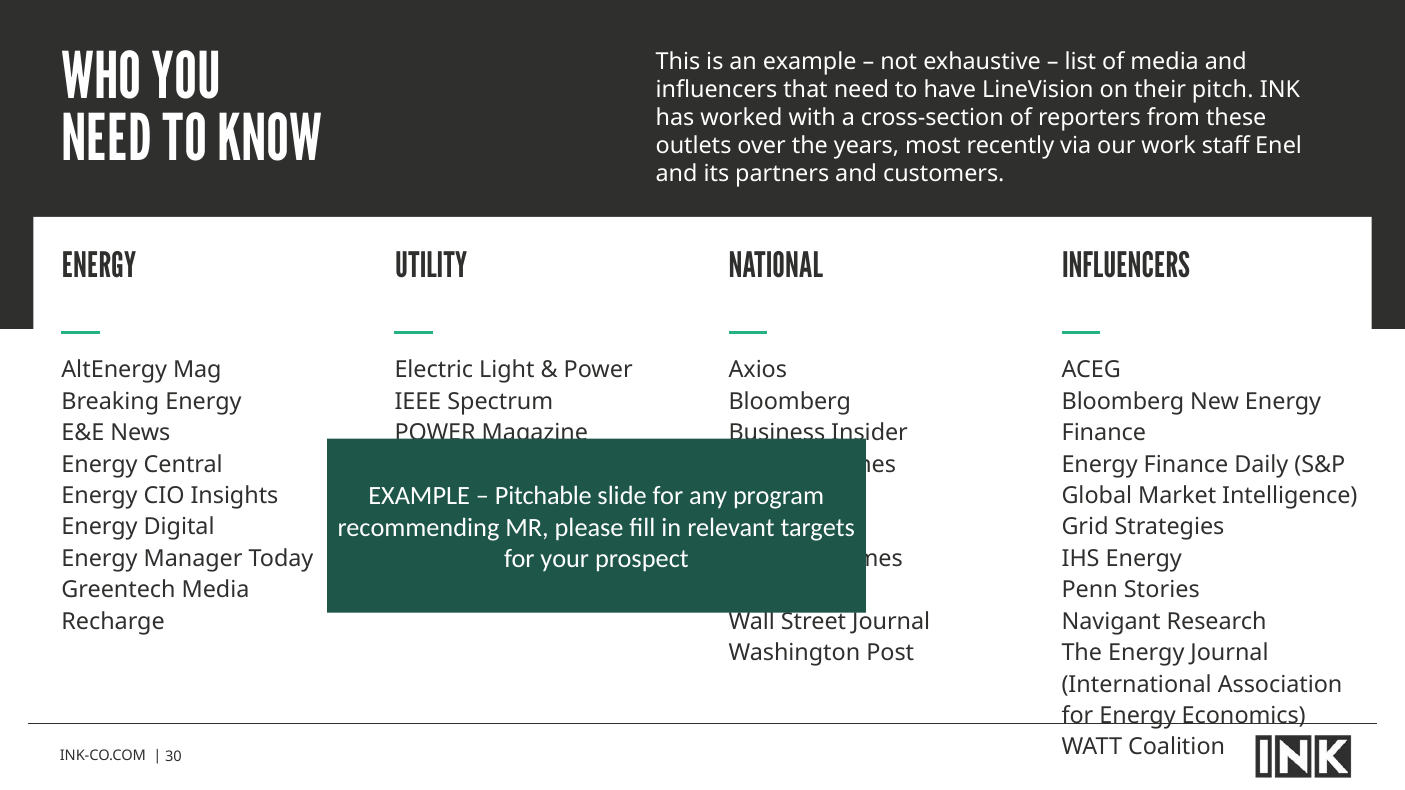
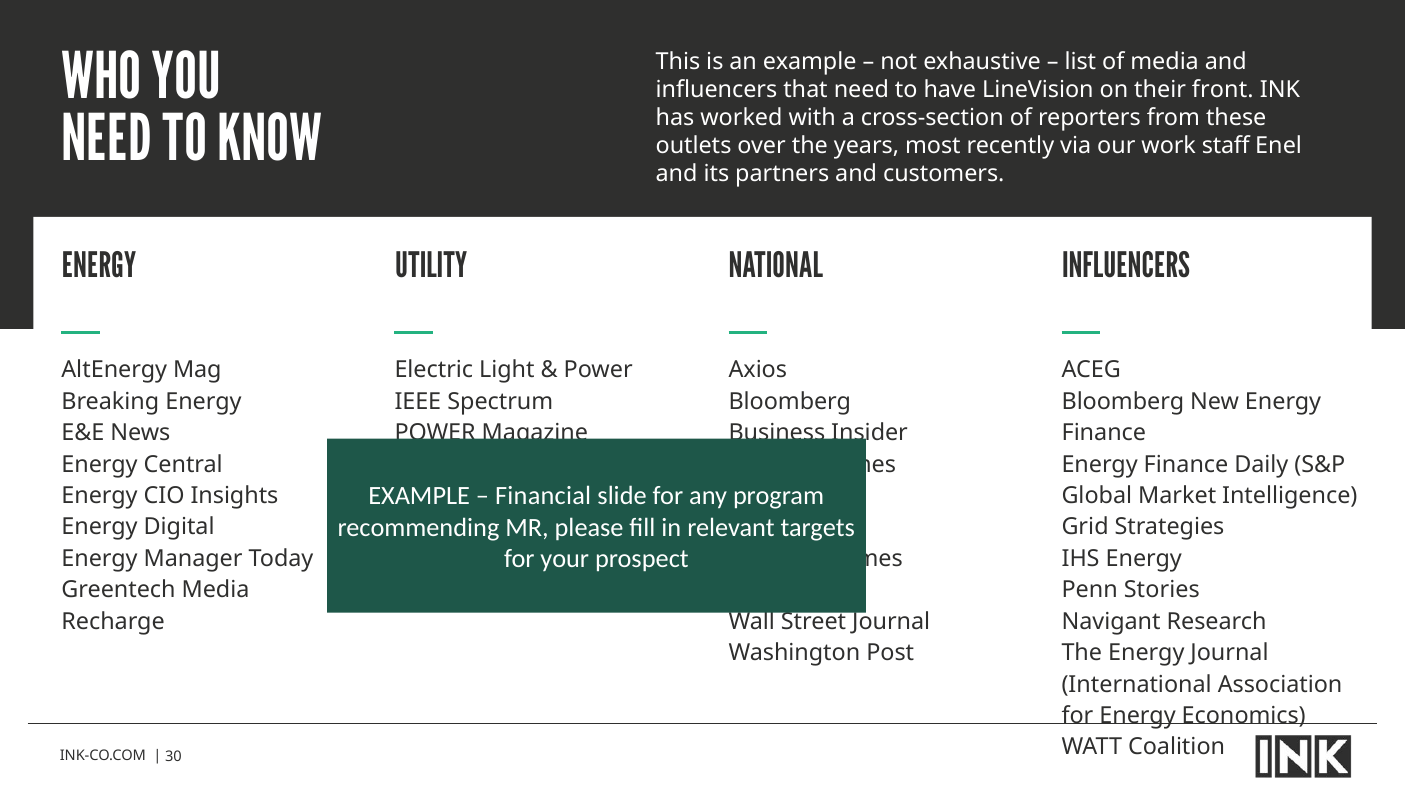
pitch: pitch -> front (1223, 90)
Pitchable: Pitchable -> Financial (543, 496)
